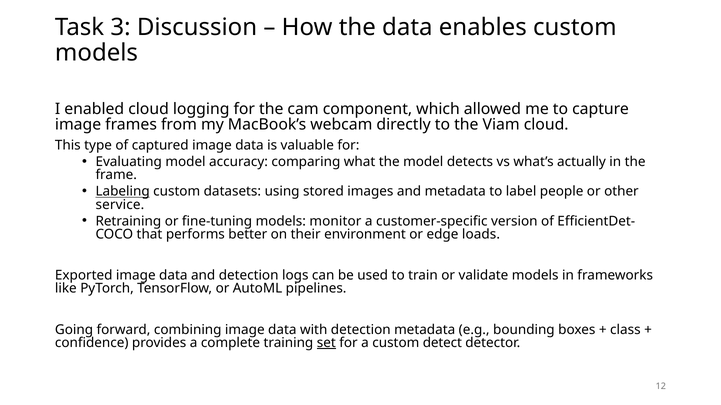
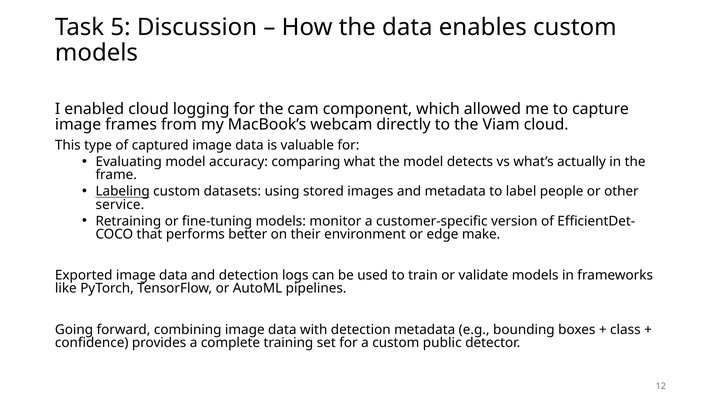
3: 3 -> 5 (121, 27)
loads: loads -> make (481, 235)
set underline: present -> none (326, 343)
detect: detect -> public (442, 343)
